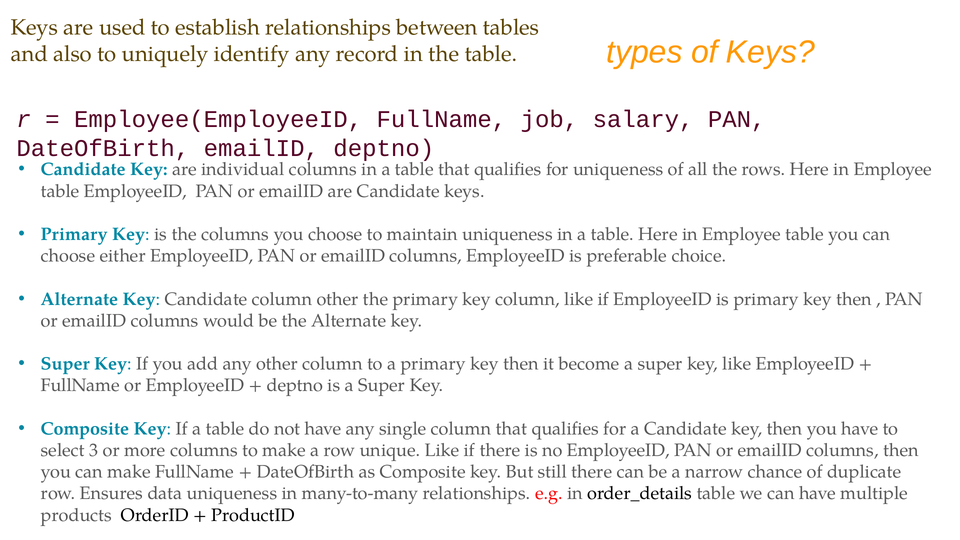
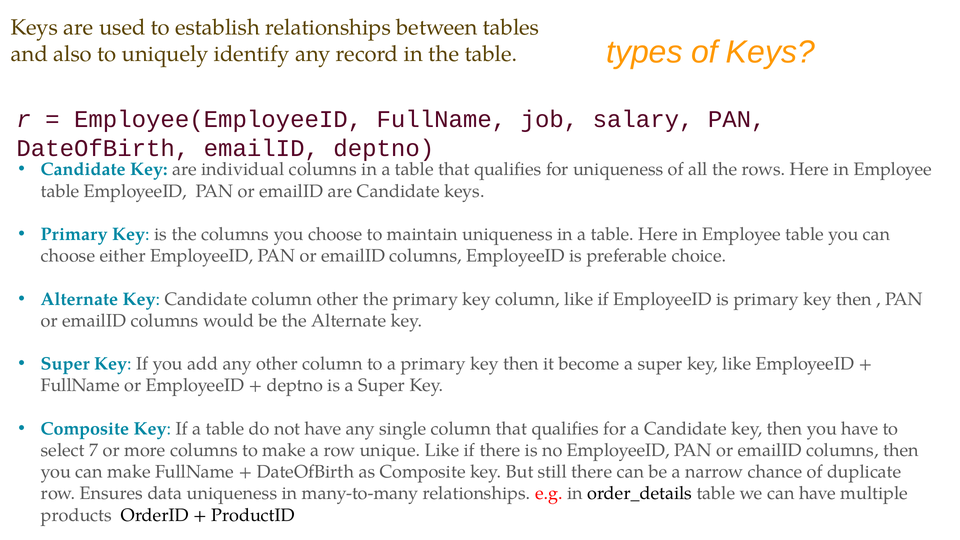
3: 3 -> 7 (94, 450)
